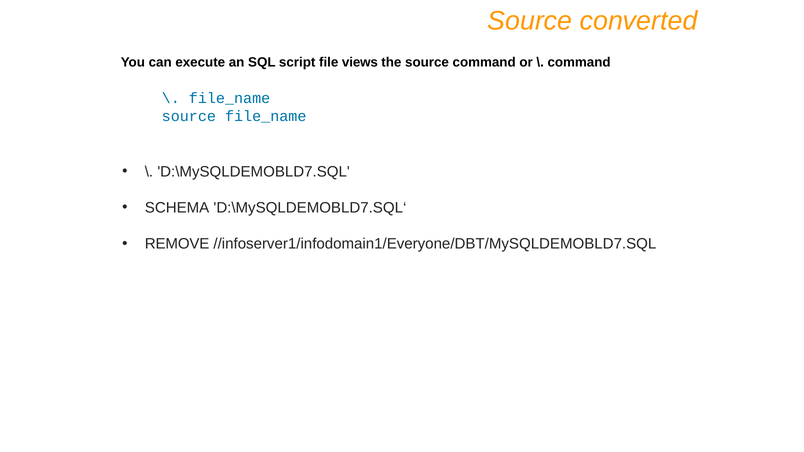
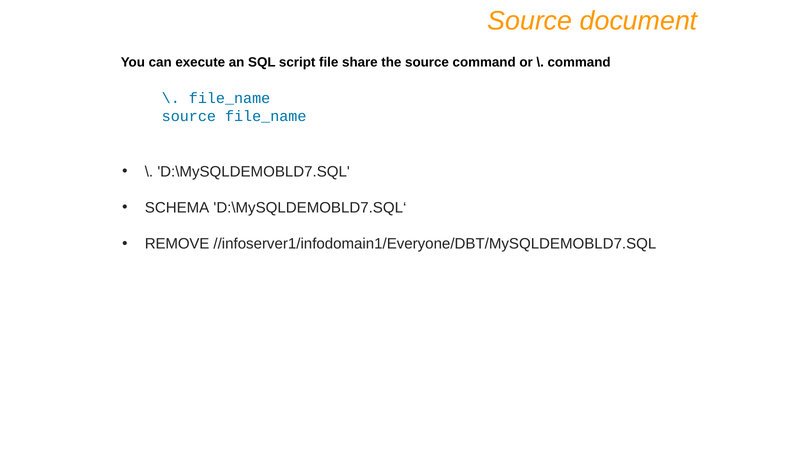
converted: converted -> document (639, 21)
views: views -> share (360, 62)
